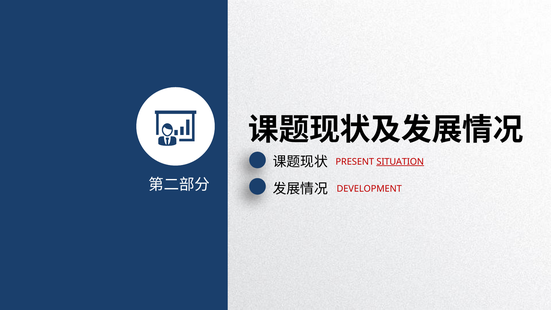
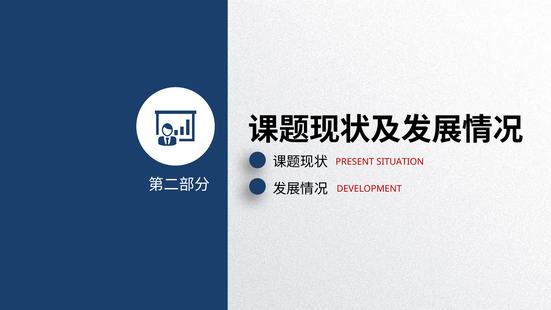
SITUATION underline: present -> none (400, 162)
